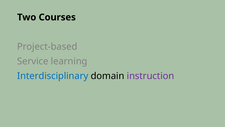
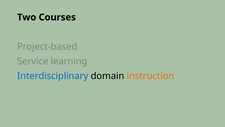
instruction colour: purple -> orange (150, 76)
